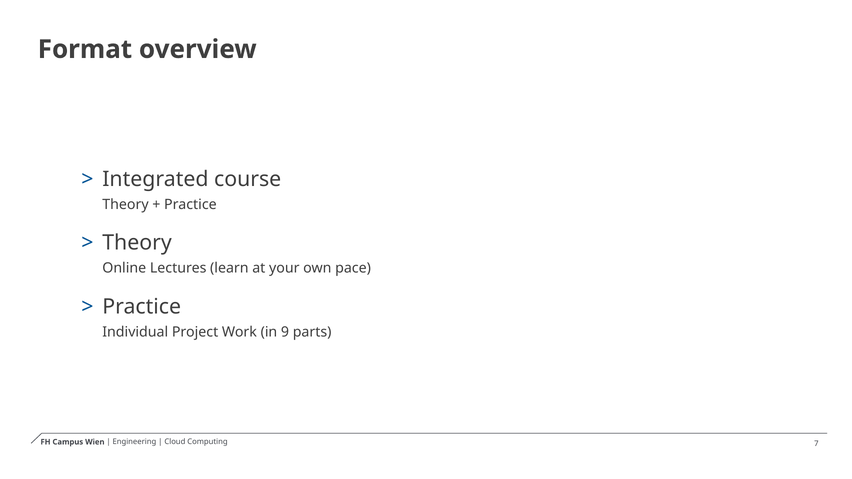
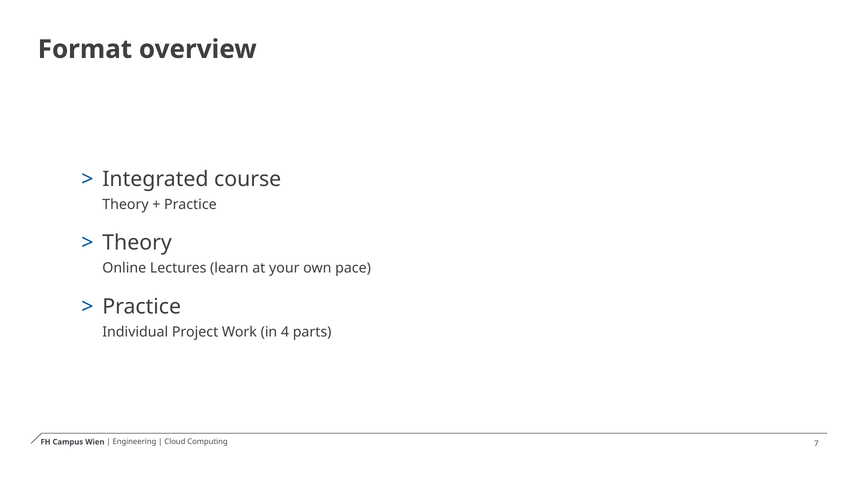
9: 9 -> 4 (285, 332)
